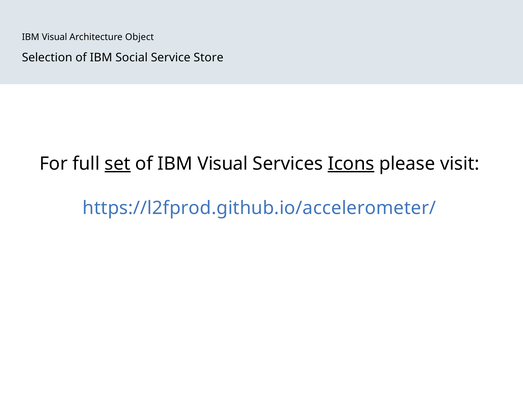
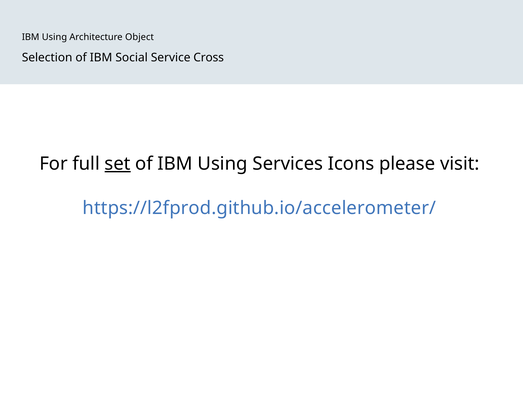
Visual: Visual -> Using (54, 37)
Store: Store -> Cross (209, 58)
of IBM Visual: Visual -> Using (223, 164)
Icons underline: present -> none (351, 164)
